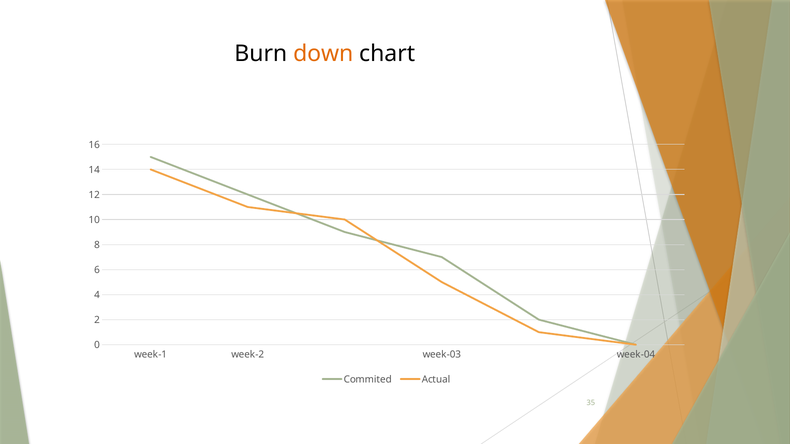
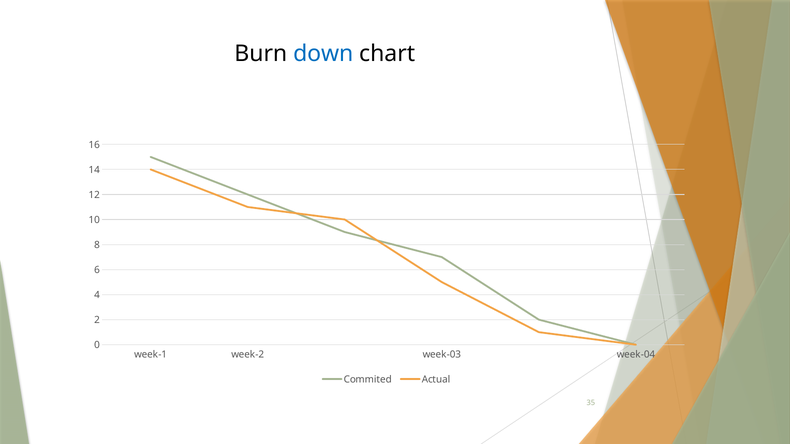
down colour: orange -> blue (323, 54)
